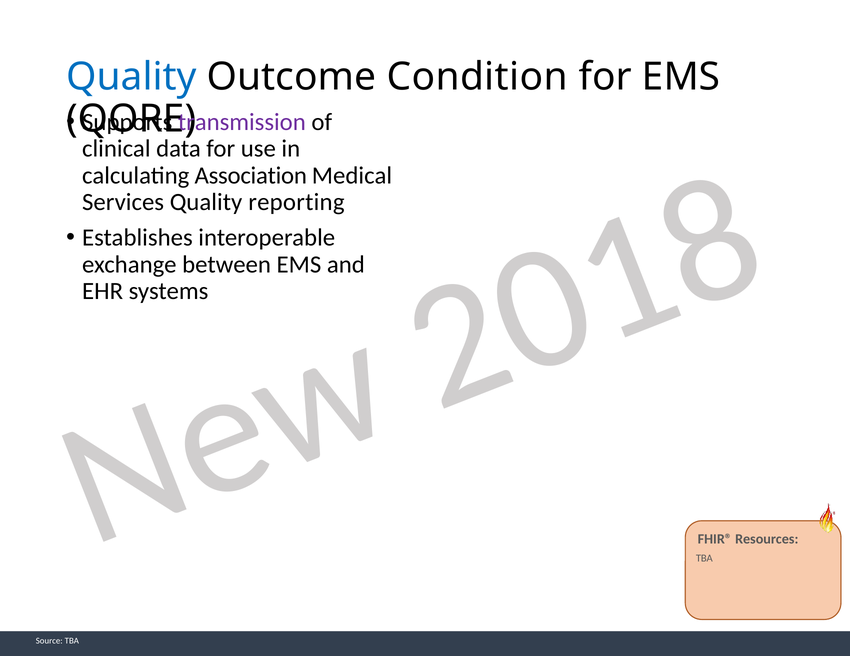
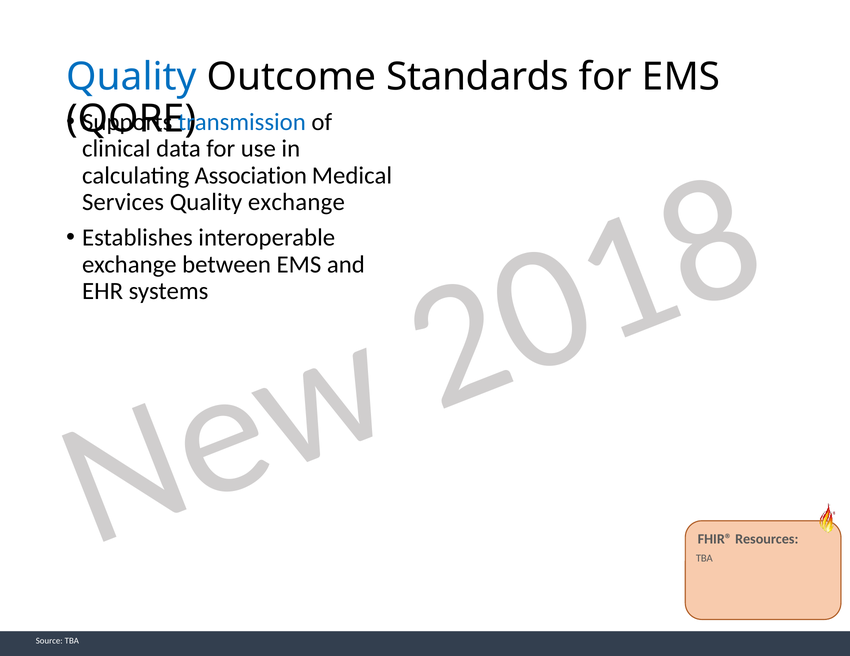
Condition: Condition -> Standards (478, 77)
transmission colour: purple -> blue (242, 122)
Quality reporting: reporting -> exchange (296, 202)
